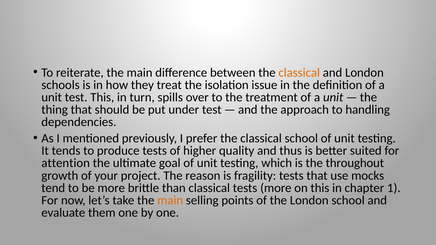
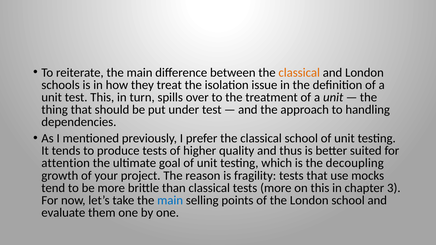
throughout: throughout -> decoupling (355, 163)
1: 1 -> 3 (394, 188)
main colour: orange -> blue (170, 200)
